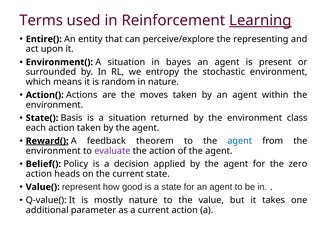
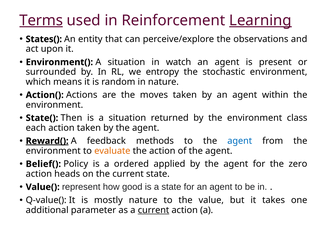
Terms underline: none -> present (41, 20)
Entire(: Entire( -> States( (44, 39)
representing: representing -> observations (261, 39)
bayes: bayes -> watch (179, 62)
Basis: Basis -> Then (71, 118)
theorem: theorem -> methods (155, 141)
evaluate colour: purple -> orange (112, 151)
decision: decision -> ordered (131, 164)
current underline: none -> present (154, 210)
